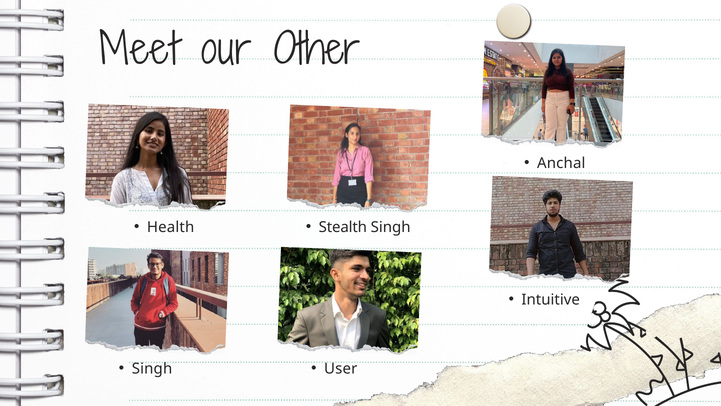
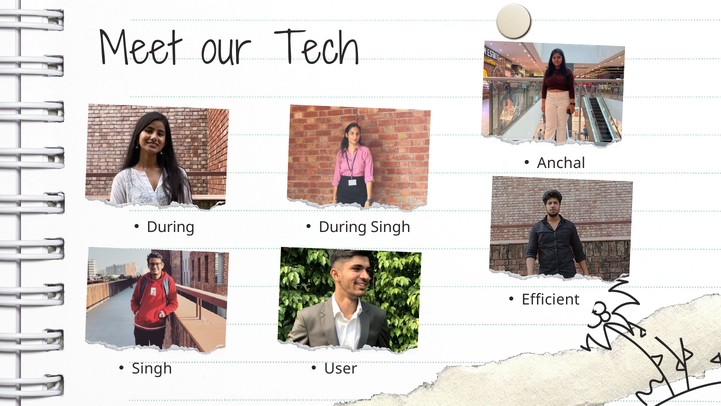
Other: Other -> Tech (317, 51)
Health: Health -> During (171, 227)
Stealth: Stealth -> During (343, 227)
Intuitive: Intuitive -> Efficient (551, 299)
